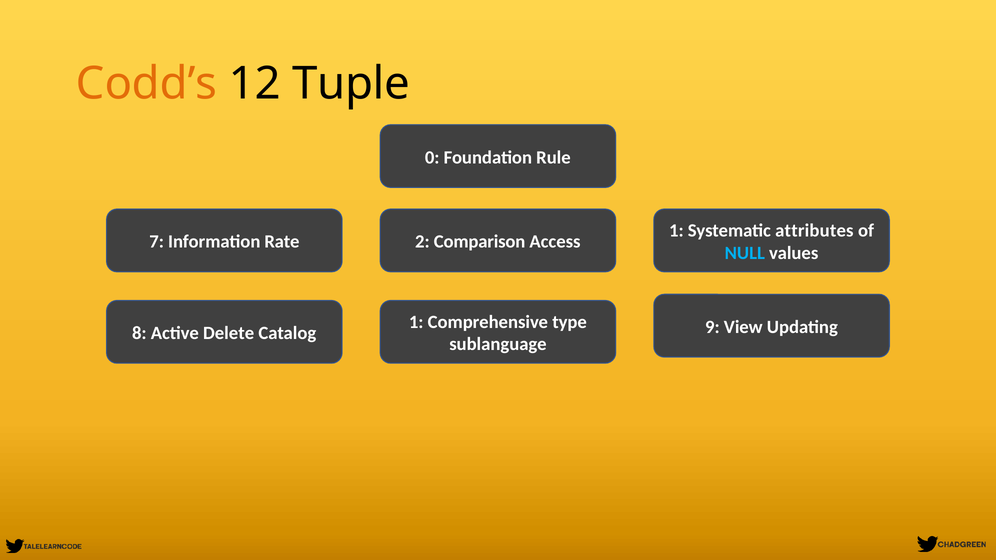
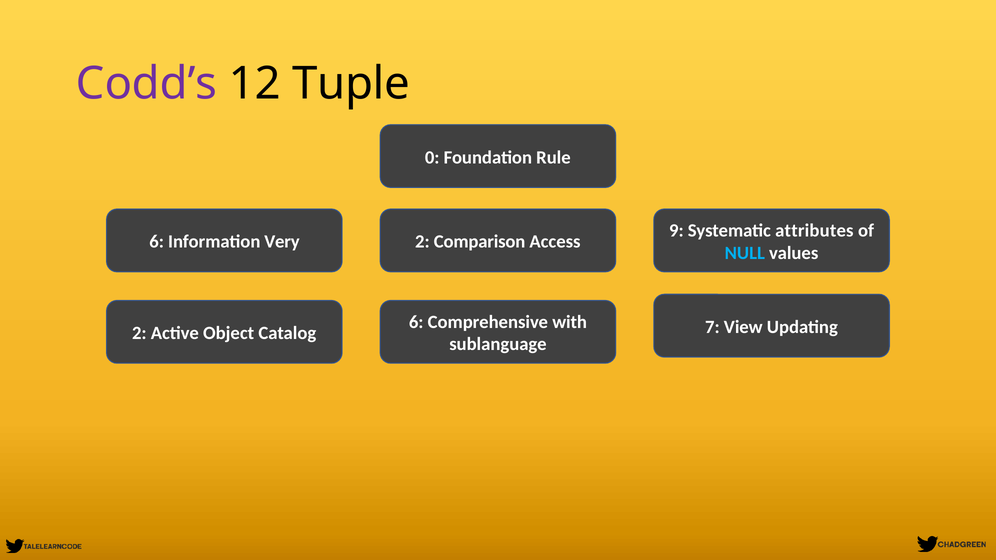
Codd’s colour: orange -> purple (147, 84)
1: 1 -> 9 (676, 231)
7: 7 -> 6 (157, 242)
Rate: Rate -> Very (282, 242)
1: 1 -> 6 (416, 322)
type: type -> with (570, 322)
9: 9 -> 7 (712, 327)
8: 8 -> 2 (139, 333)
Delete: Delete -> Object (229, 333)
